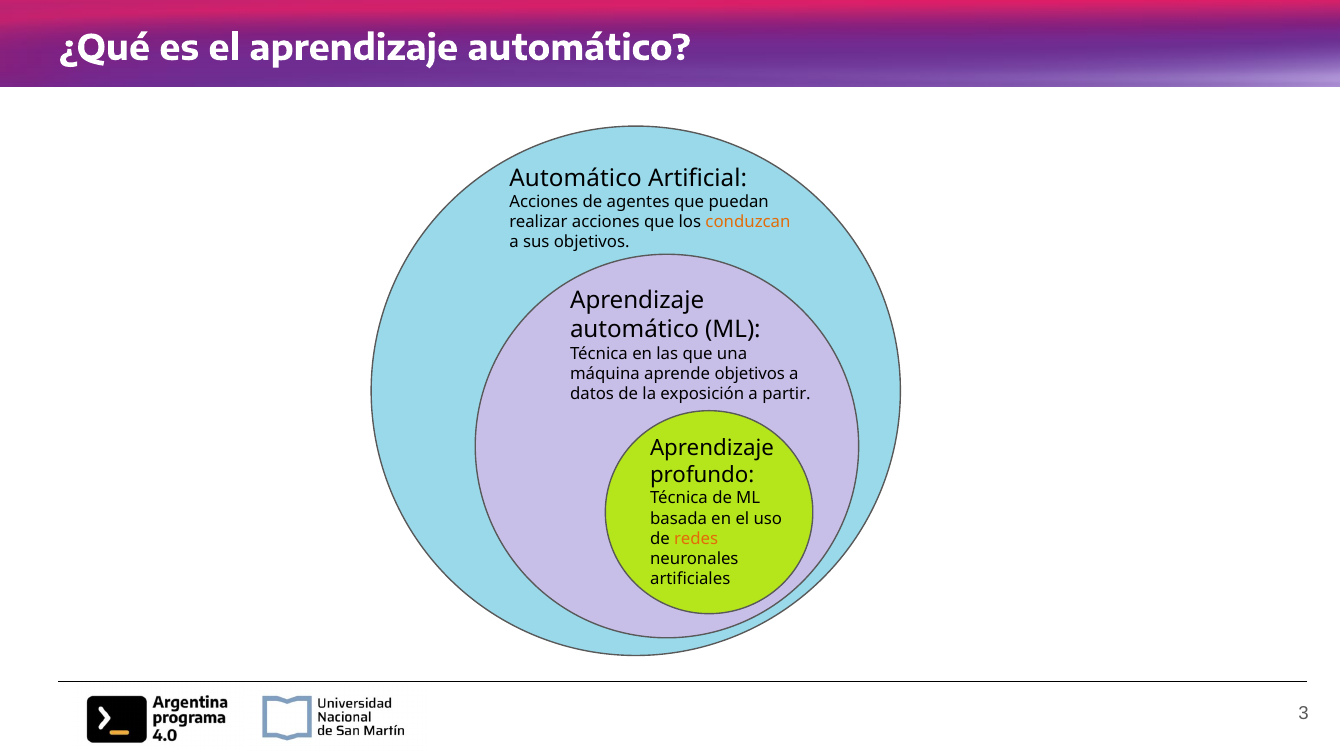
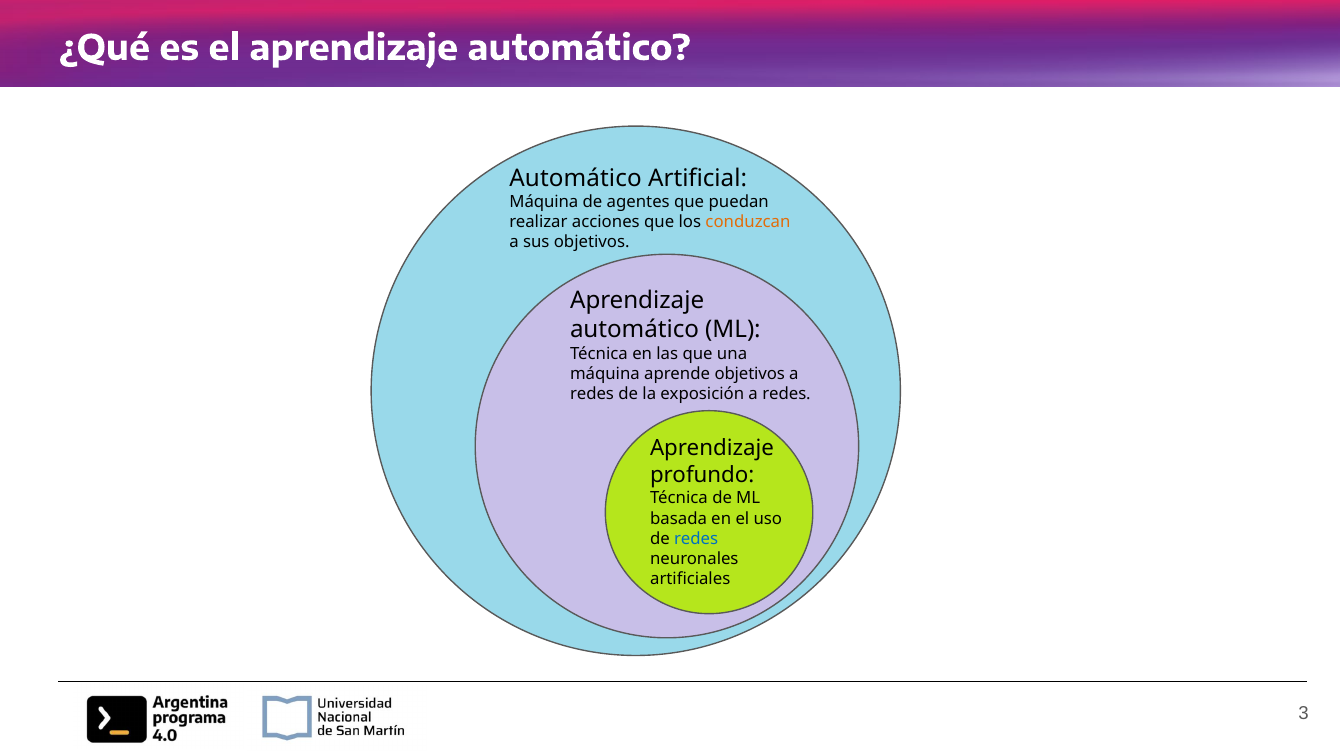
Acciones: Acciones -> Máquina (544, 202)
datos: datos -> redes (592, 394)
exposición a partir: partir -> redes (787, 394)
redes colour: orange -> blue (696, 539)
